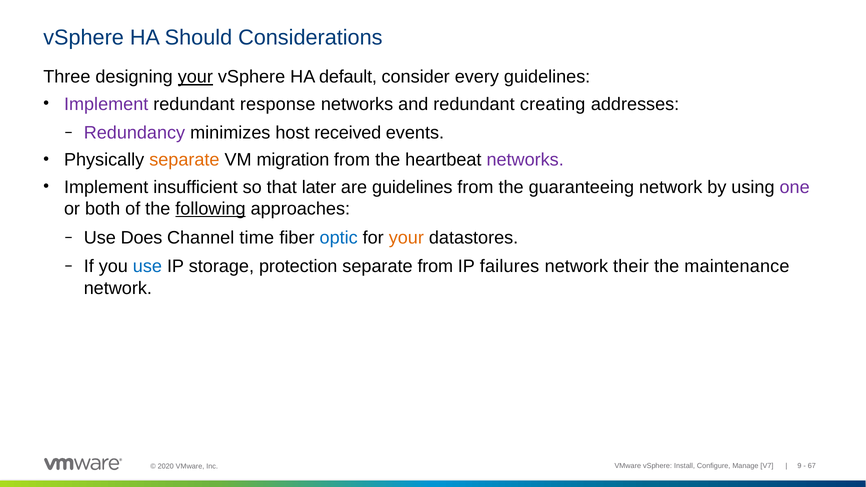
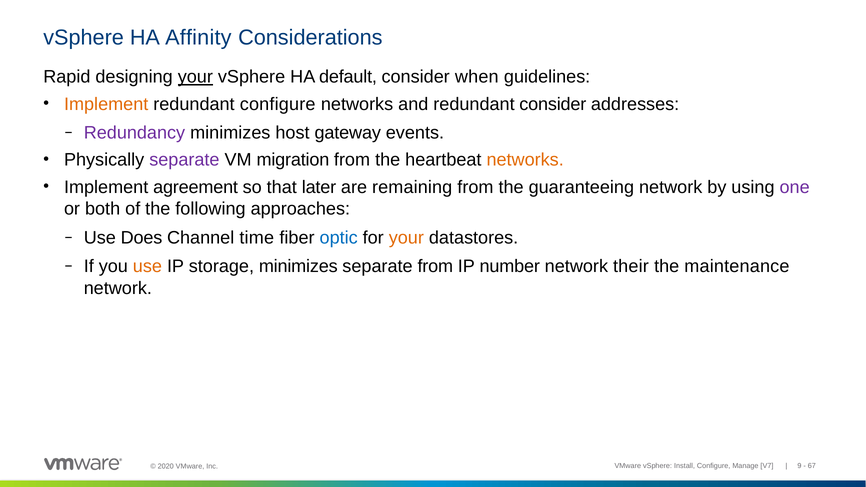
Should: Should -> Affinity (198, 38)
Three: Three -> Rapid (67, 77)
every: every -> when (477, 77)
Implement colour: purple -> orange (106, 104)
redundant response: response -> configure (278, 104)
redundant creating: creating -> consider (553, 104)
received: received -> gateway (348, 133)
separate colour: orange -> purple (184, 160)
networks colour: purple -> orange (525, 160)
insufficient: insufficient -> agreement (196, 187)
are guidelines: guidelines -> remaining (412, 187)
following underline: present -> none (210, 209)
use colour: blue -> orange (147, 267)
storage protection: protection -> minimizes (298, 267)
failures: failures -> number (510, 267)
